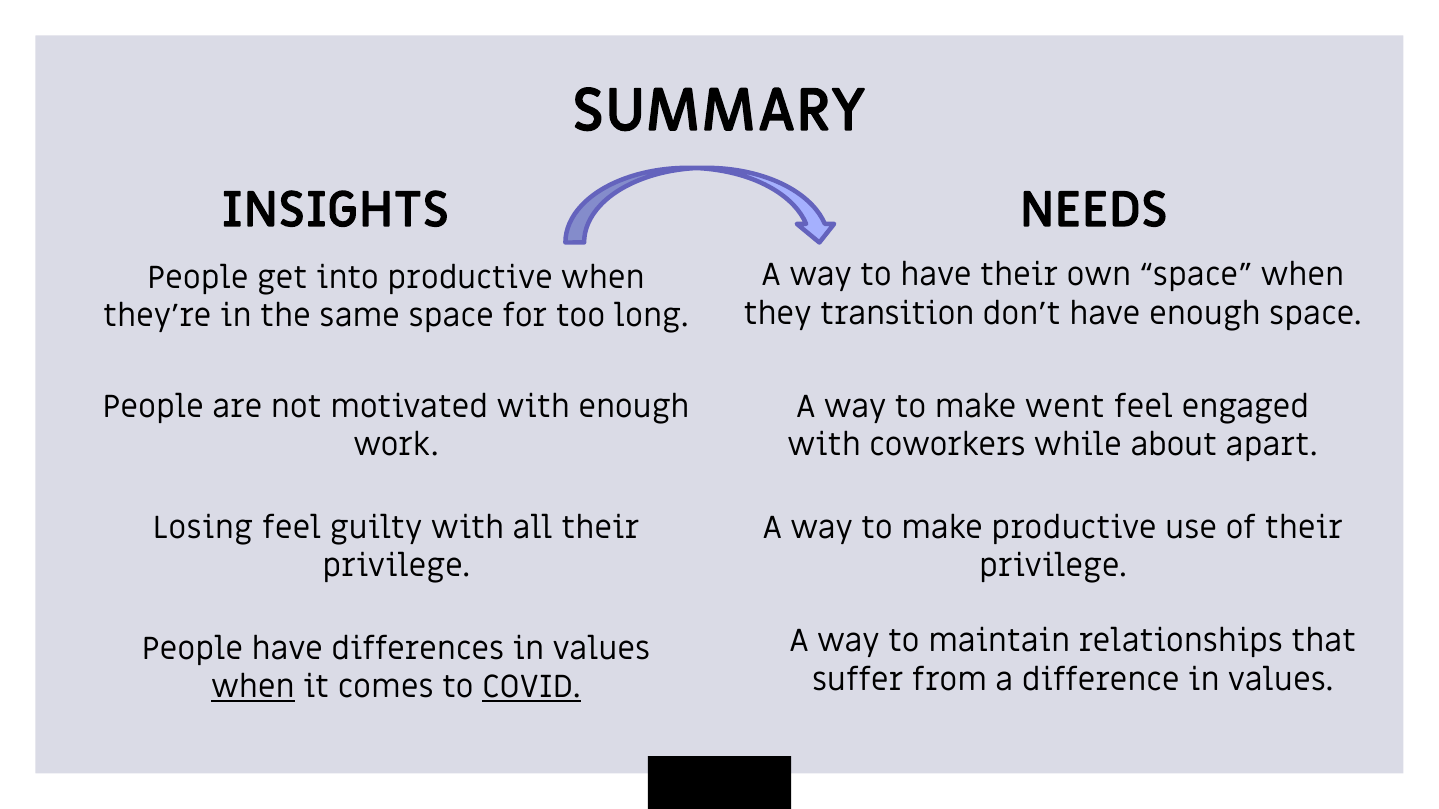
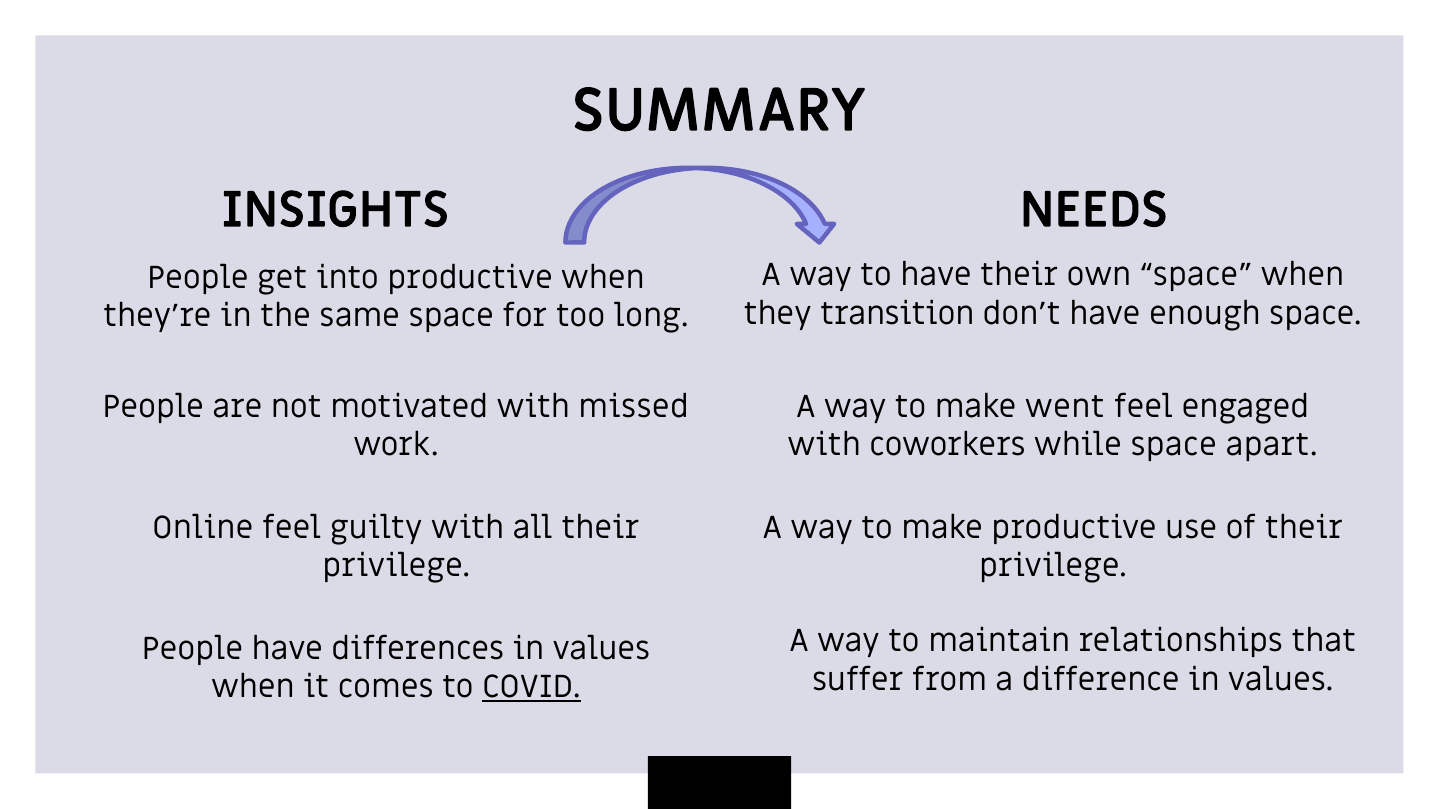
with enough: enough -> missed (634, 407)
while about: about -> space (1174, 446)
Losing: Losing -> Online (203, 528)
when underline: present -> none (253, 687)
